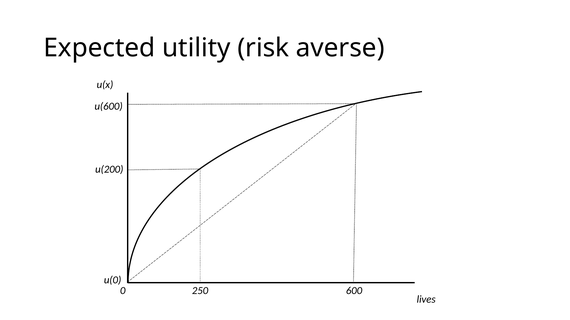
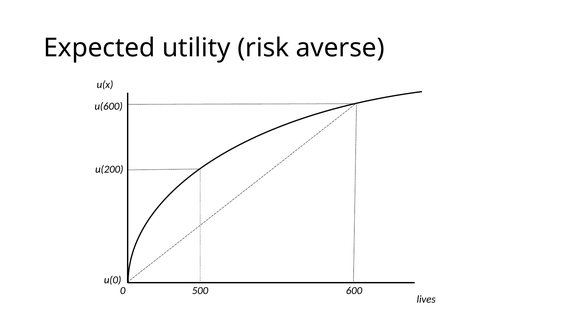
250: 250 -> 500 (200, 291)
